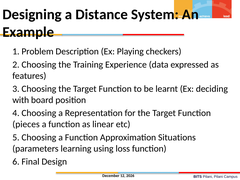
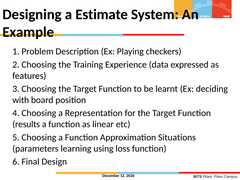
Distance: Distance -> Estimate (102, 14)
pieces: pieces -> results (26, 124)
